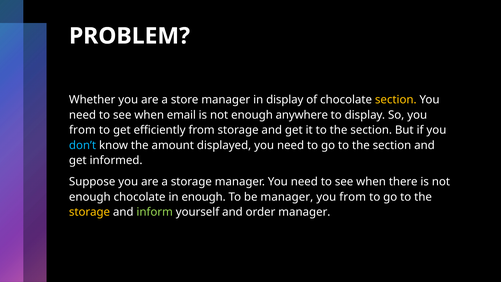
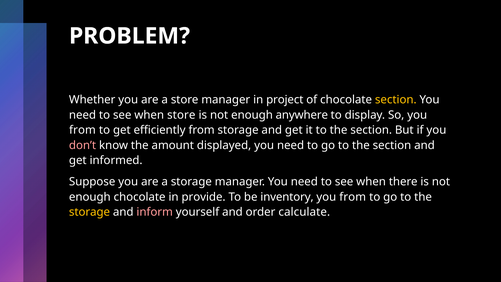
in display: display -> project (285, 100)
when email: email -> store (181, 115)
don’t colour: light blue -> pink (83, 145)
in enough: enough -> provide (204, 197)
be manager: manager -> inventory (287, 197)
inform colour: light green -> pink (155, 212)
order manager: manager -> calculate (304, 212)
